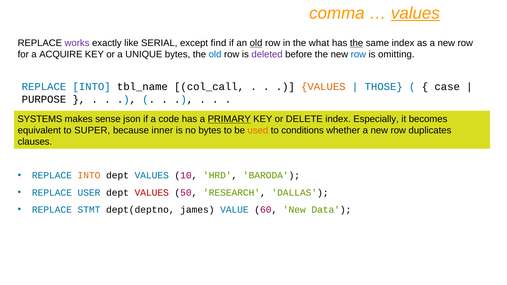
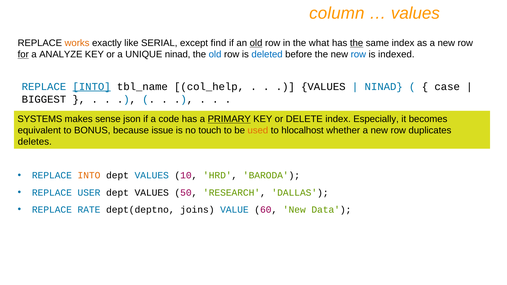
comma: comma -> column (337, 13)
values underline: present -> none (415, 13)
works colour: purple -> orange (77, 43)
for underline: none -> present (23, 54)
ACQUIRE: ACQUIRE -> ANALYZE (61, 54)
UNIQUE bytes: bytes -> ninad (178, 54)
deleted colour: purple -> blue (267, 54)
omitting: omitting -> indexed (396, 54)
INTO underline: none -> present (92, 87)
col_call: col_call -> col_help (209, 87)
VALUES colour: orange -> black (323, 87)
THOSE: THOSE -> NINAD (384, 87)
PURPOSE: PURPOSE -> BIGGEST (44, 99)
SUPER: SUPER -> BONUS (92, 131)
inner: inner -> issue (162, 131)
no bytes: bytes -> touch (210, 131)
conditions: conditions -> hlocalhost (303, 131)
clauses: clauses -> deletes (35, 142)
VALUES colour: red -> black (152, 193)
STMT: STMT -> RATE (89, 210)
james: james -> joins (197, 210)
